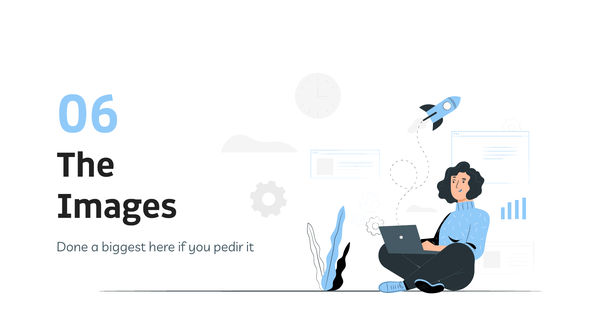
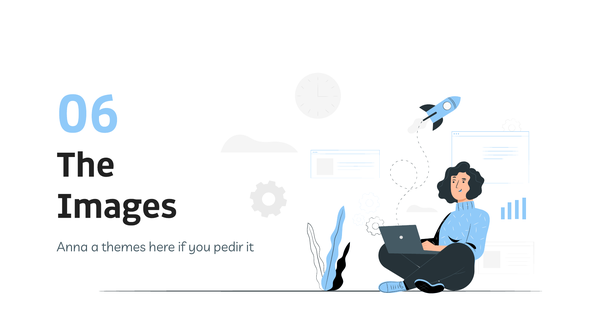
Done: Done -> Anna (72, 247)
biggest: biggest -> themes (124, 247)
